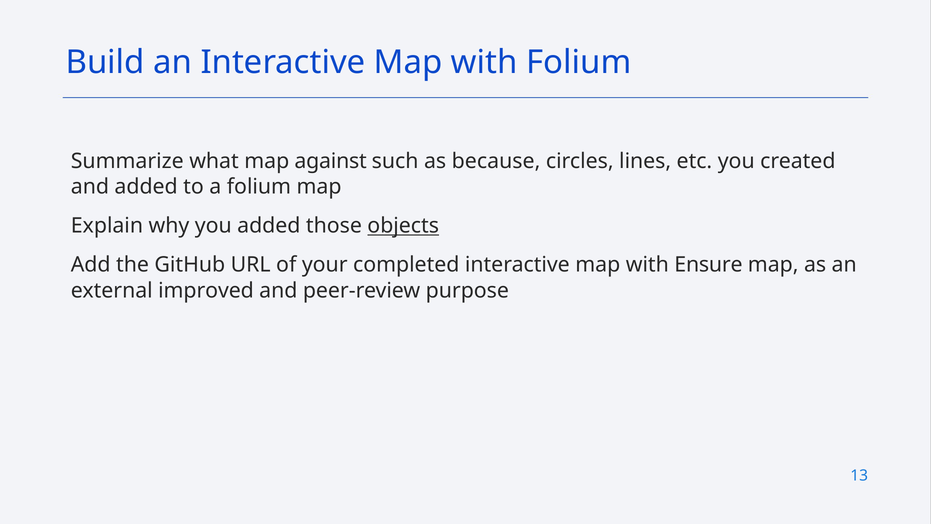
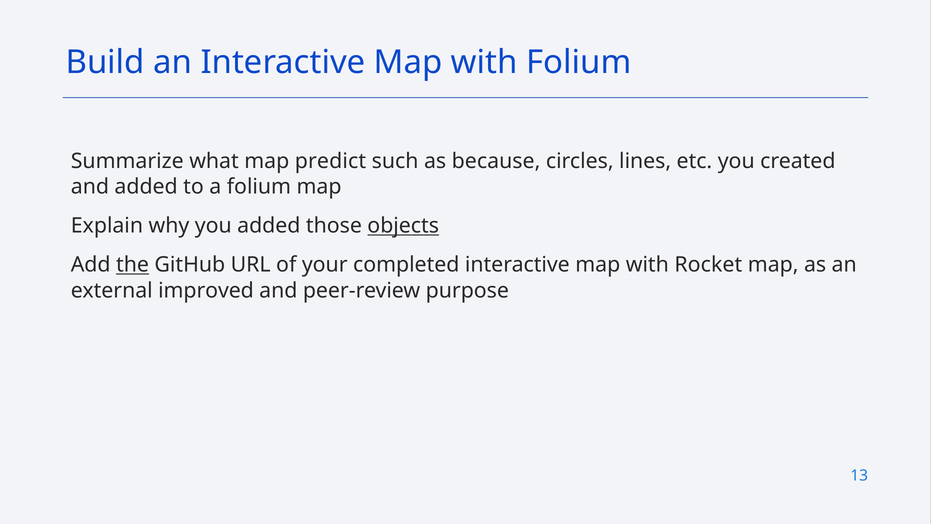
against: against -> predict (330, 161)
the underline: none -> present (133, 265)
Ensure: Ensure -> Rocket (708, 265)
